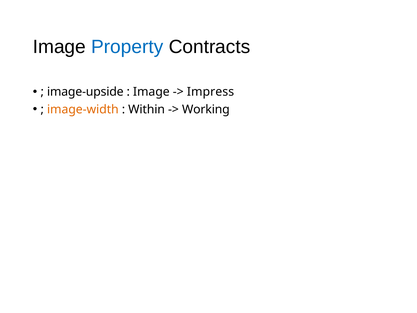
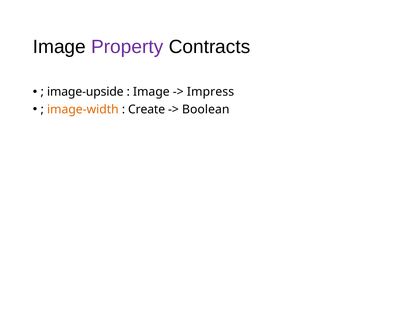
Property colour: blue -> purple (127, 47)
Within: Within -> Create (147, 109)
Working: Working -> Boolean (206, 109)
